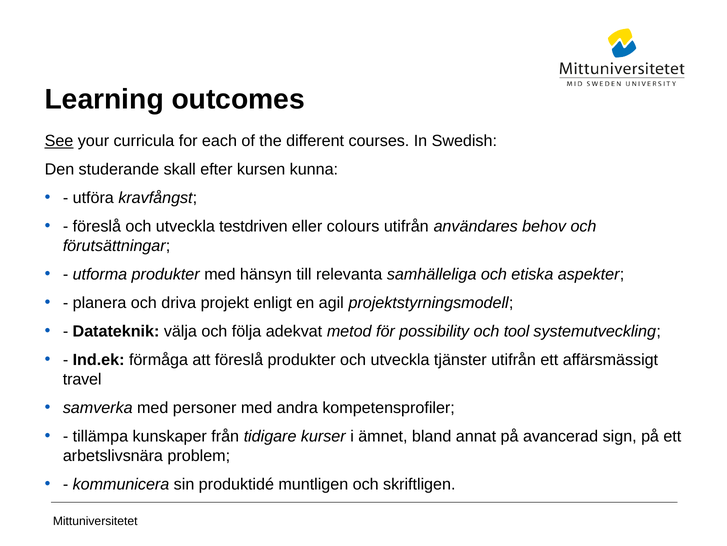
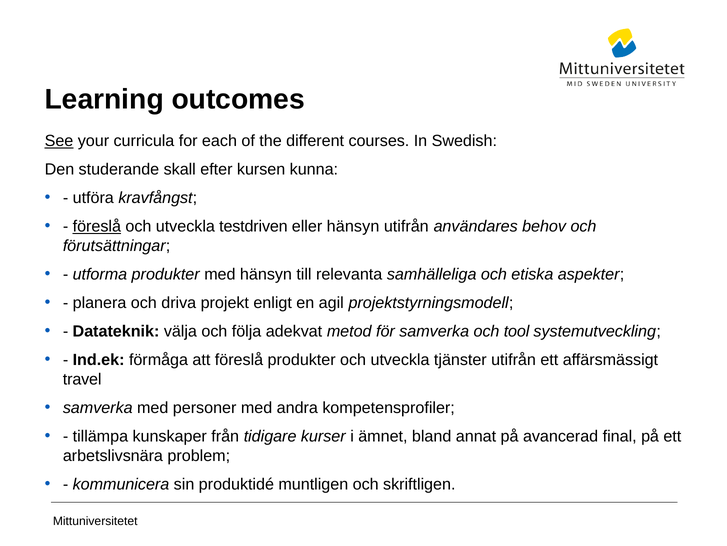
föreslå underline: none -> present (97, 226)
eller colours: colours -> hänsyn (353, 226)
för possibility: possibility -> samverka (434, 331)
sign: sign -> final (620, 436)
